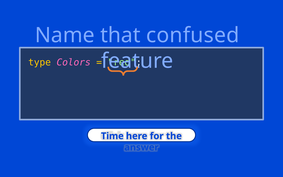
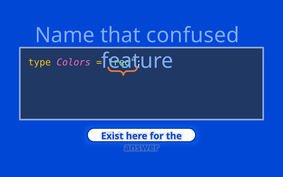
Time: Time -> Exist (112, 136)
